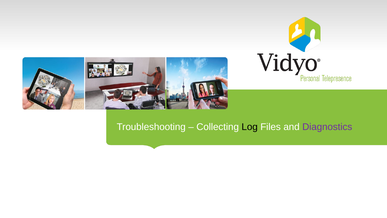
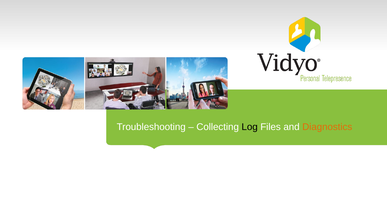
Diagnostics colour: purple -> orange (327, 127)
